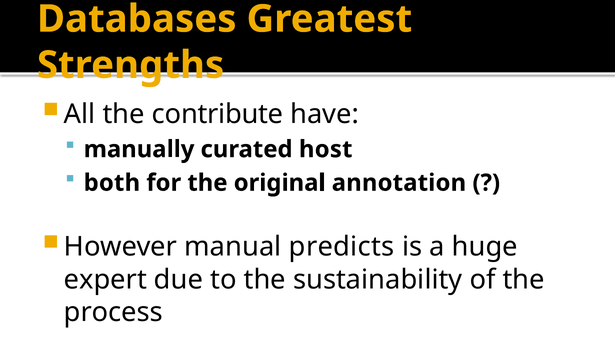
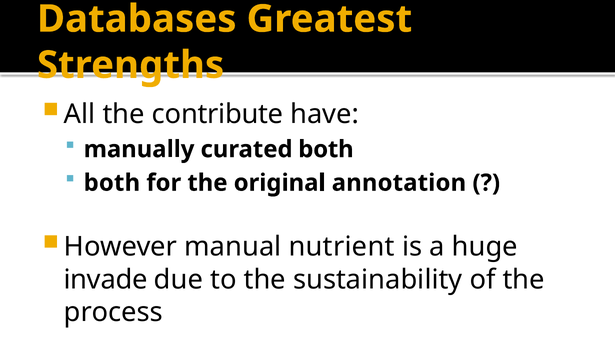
curated host: host -> both (326, 149)
predicts: predicts -> nutrient (342, 247)
expert: expert -> invade (106, 279)
